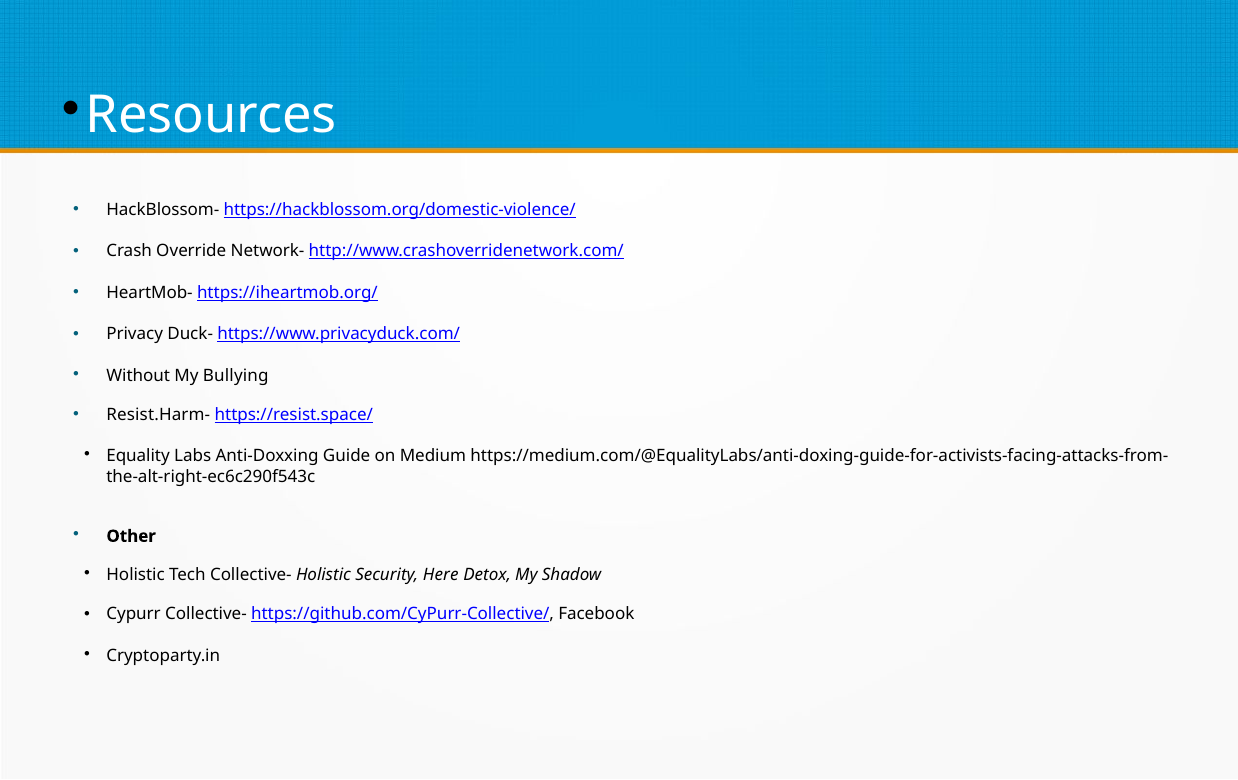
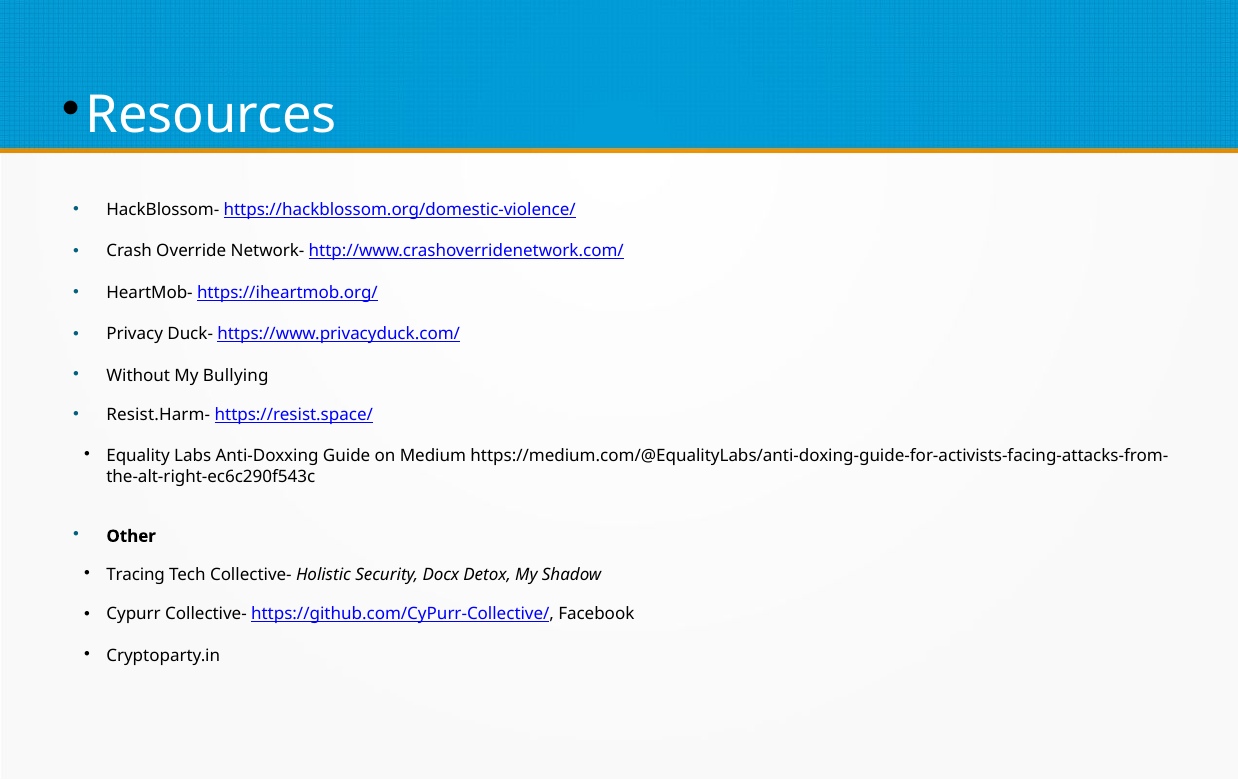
Holistic: Holistic -> Tracing (136, 575)
Here: Here -> Docx (441, 575)
